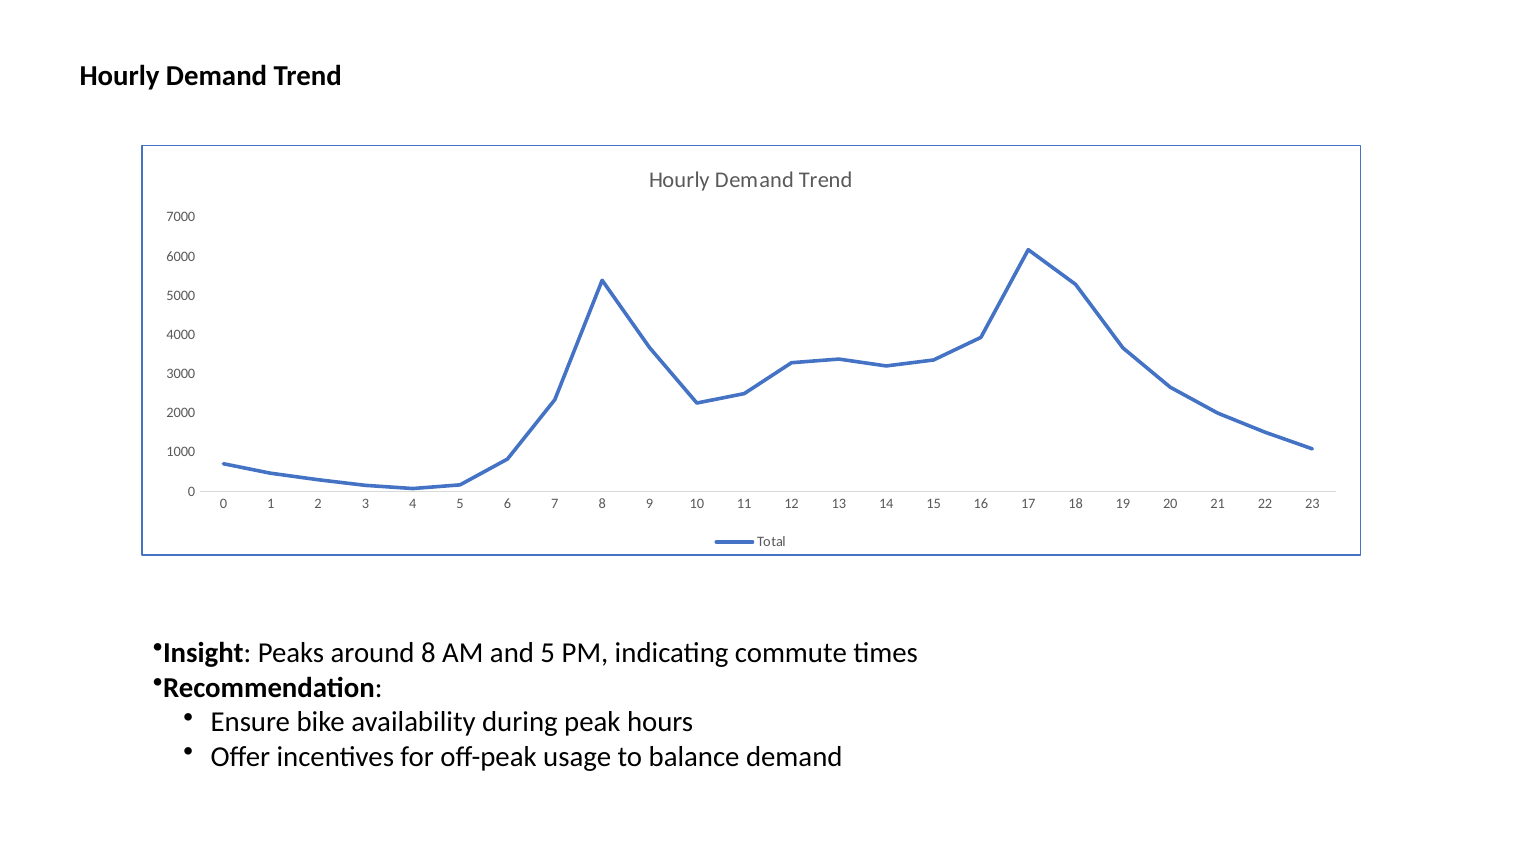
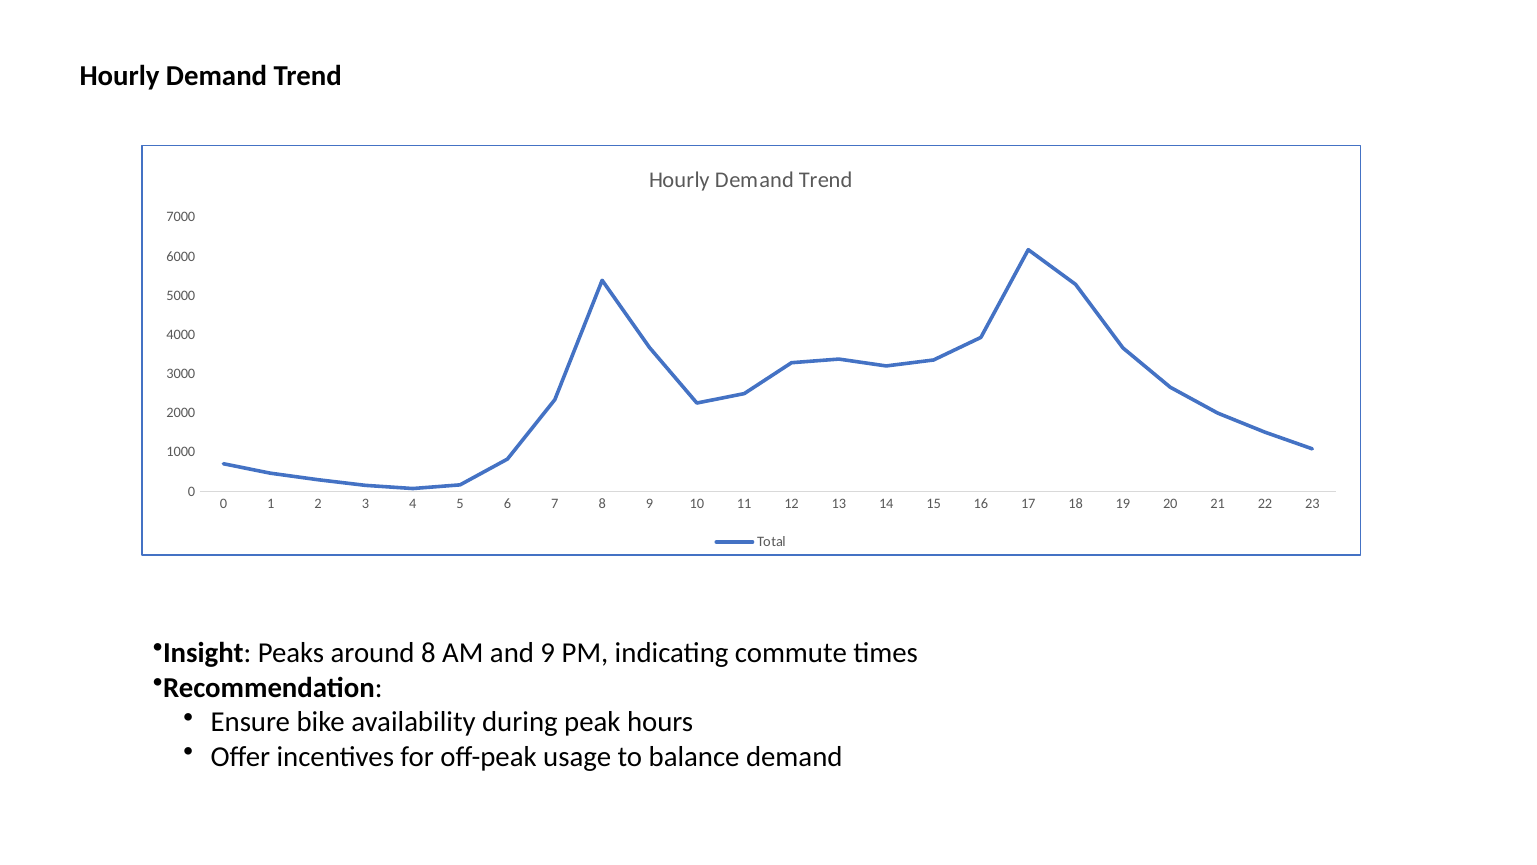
and 5: 5 -> 9 (548, 653)
